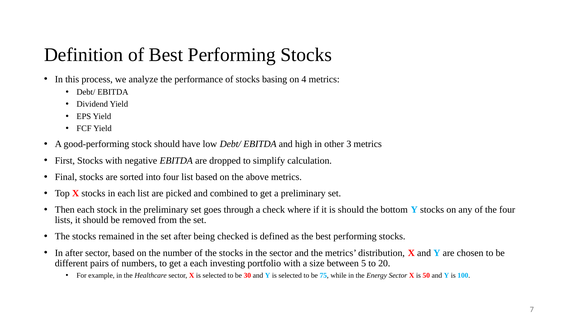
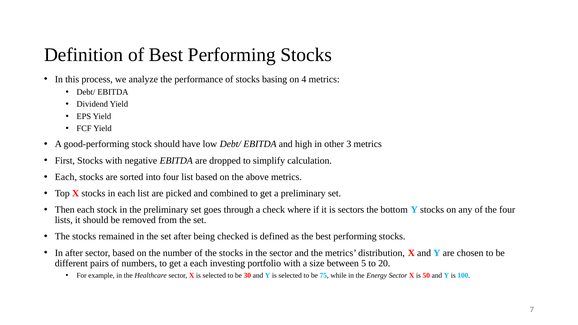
Final: Final -> Each (66, 177)
is should: should -> sectors (351, 210)
